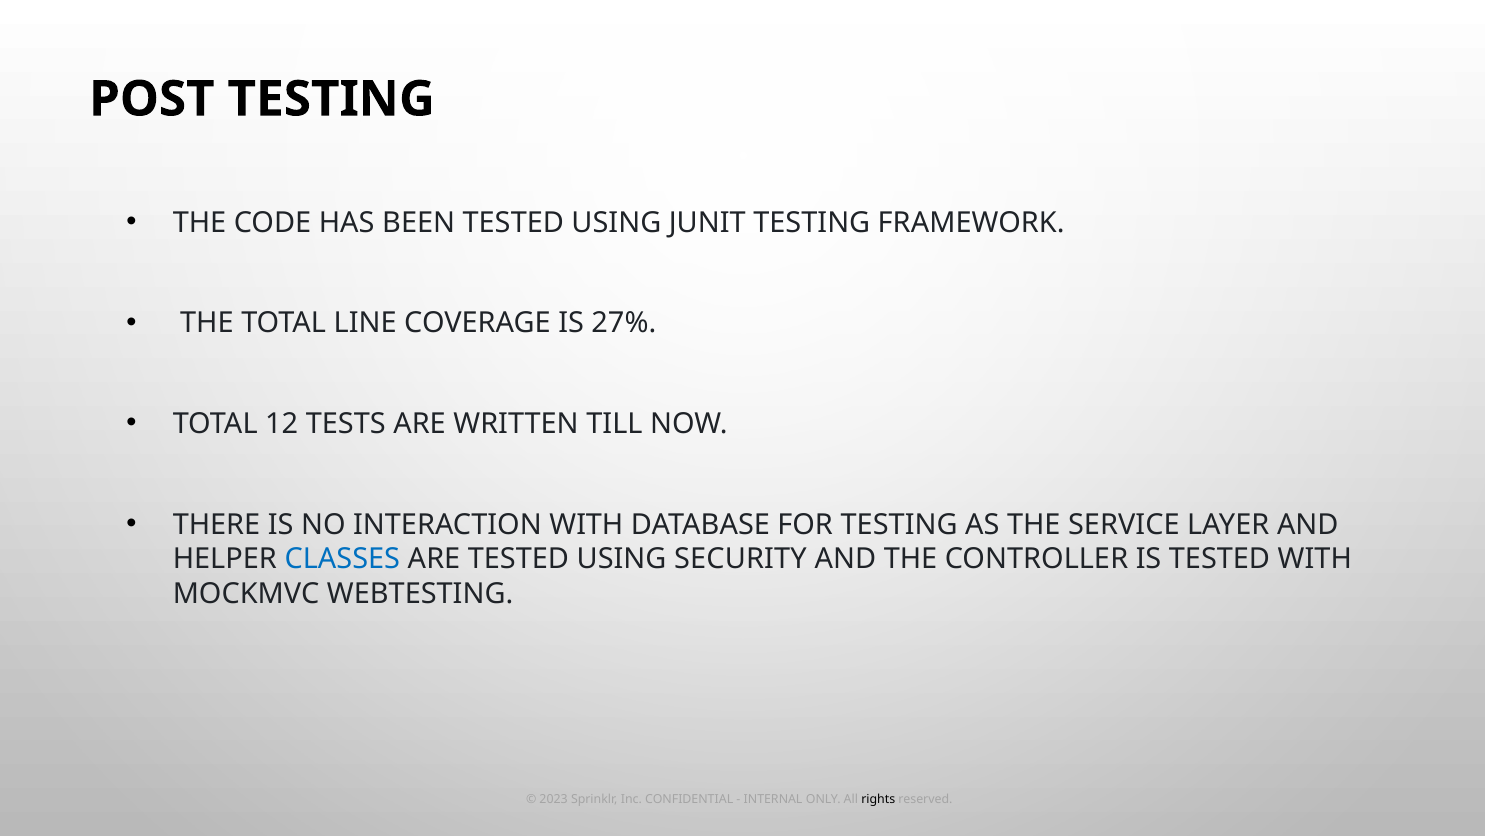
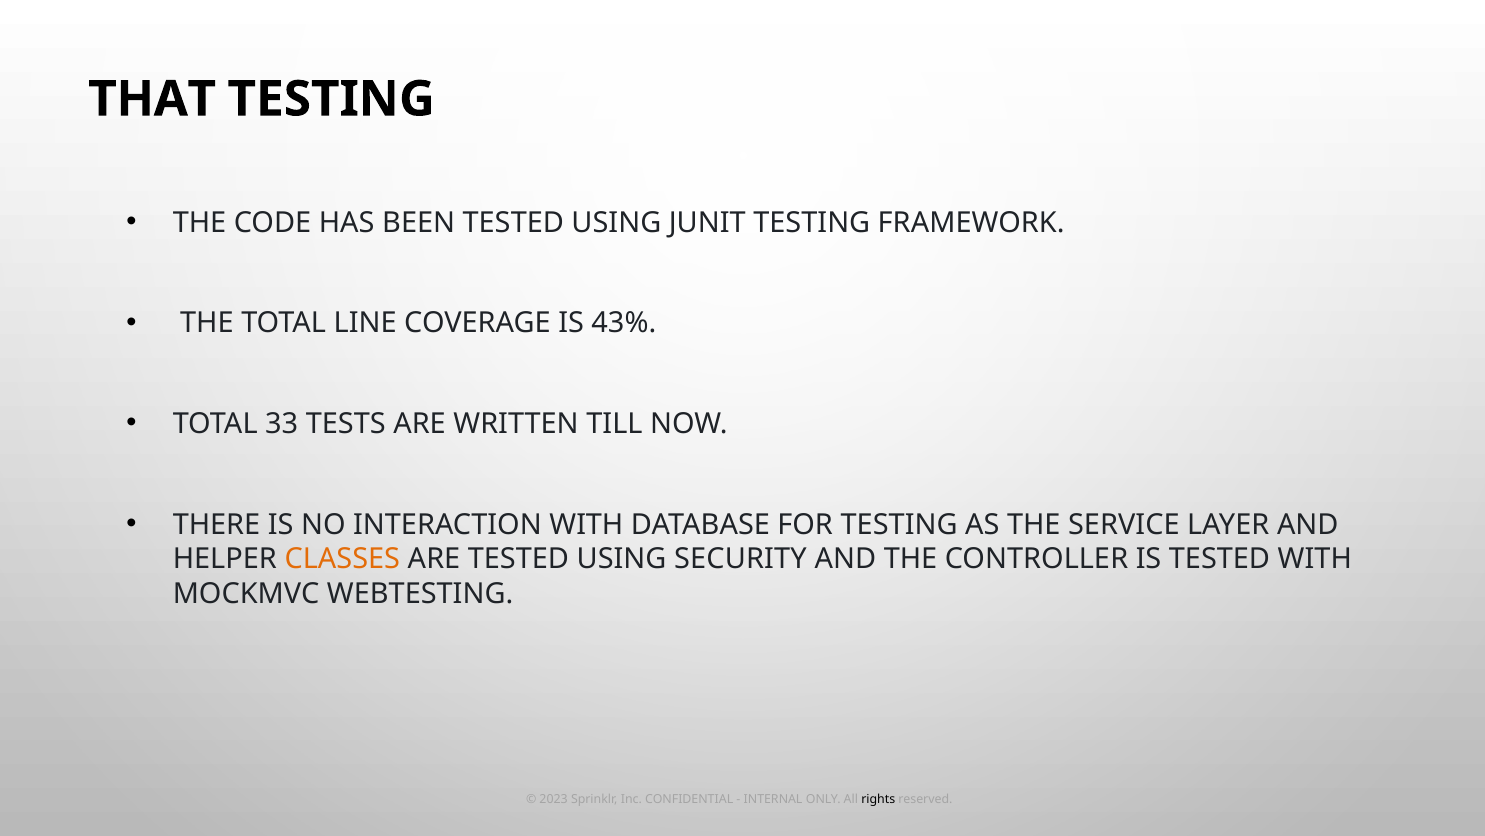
POST: POST -> THAT (152, 99)
27%: 27% -> 43% (624, 323)
12: 12 -> 33 (282, 424)
CLASSES colour: blue -> orange (342, 559)
